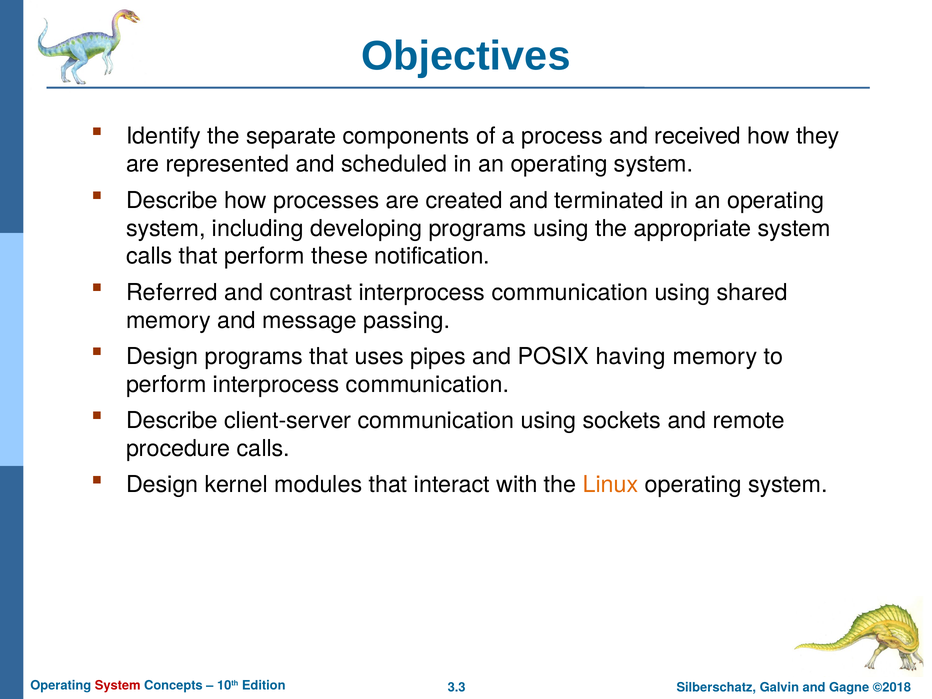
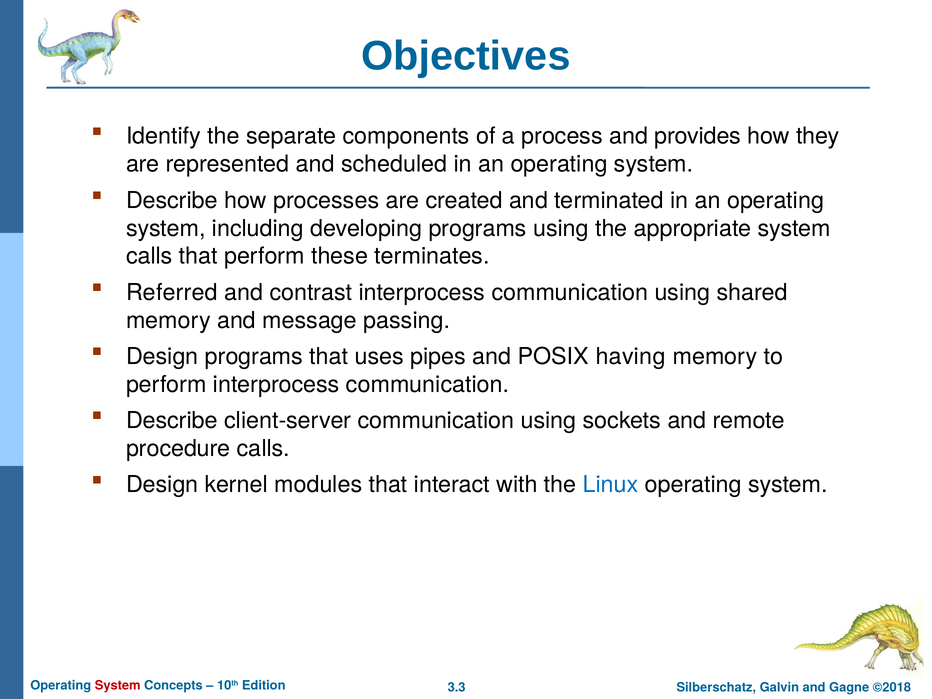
received: received -> provides (698, 136)
notification: notification -> terminates (432, 256)
Linux colour: orange -> blue (611, 485)
